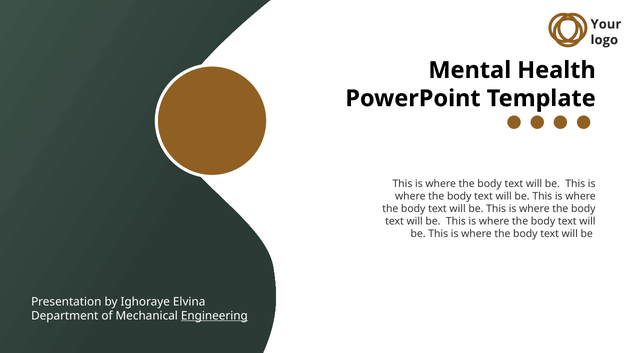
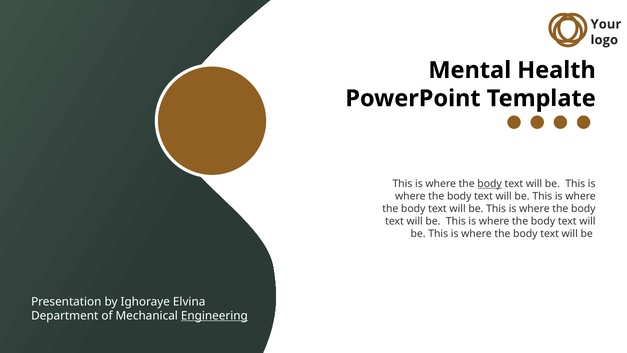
body underline: none -> present (490, 183)
